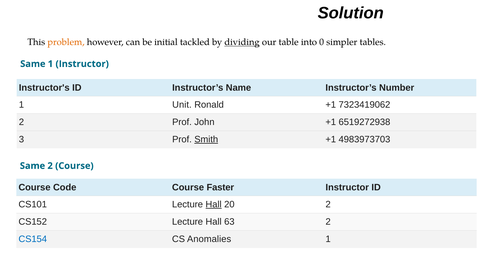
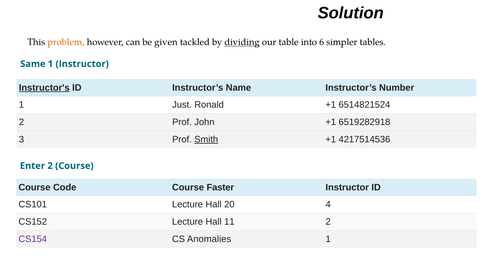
initial: initial -> given (166, 42)
0: 0 -> 6 (322, 42)
Instructor's underline: none -> present (44, 88)
Unit: Unit -> Just (182, 105)
7323419062: 7323419062 -> 6514821524 (364, 105)
6519272938: 6519272938 -> 6519282918 (364, 122)
4983973703: 4983973703 -> 4217514536 (364, 139)
Same: Same -> Enter (32, 166)
Hall underline: present -> none (214, 204)
20 2: 2 -> 4 (328, 204)
63: 63 -> 11 (229, 222)
CS154 colour: blue -> purple (33, 239)
